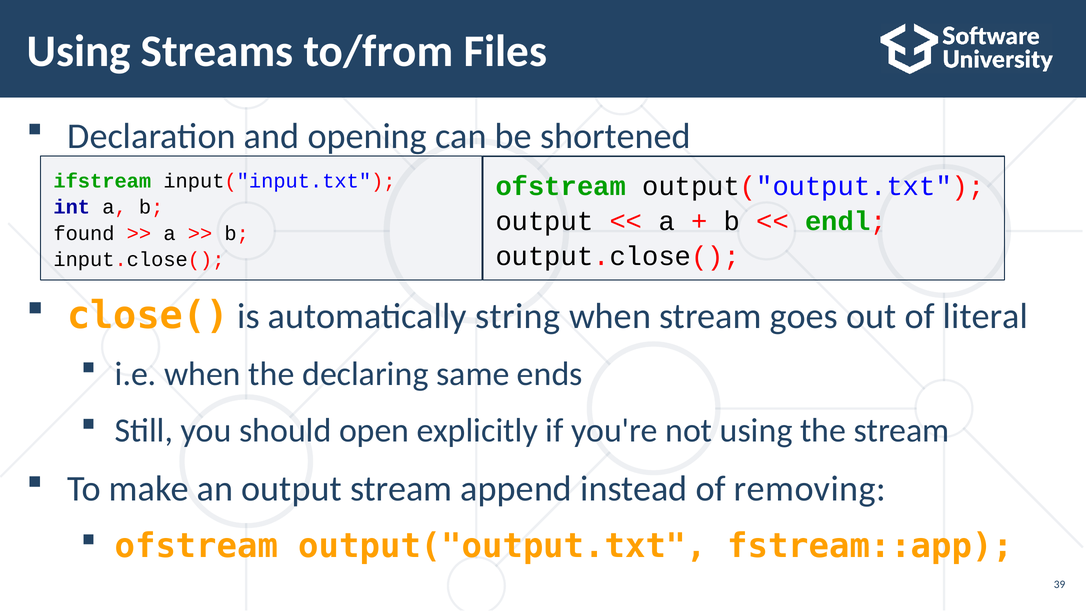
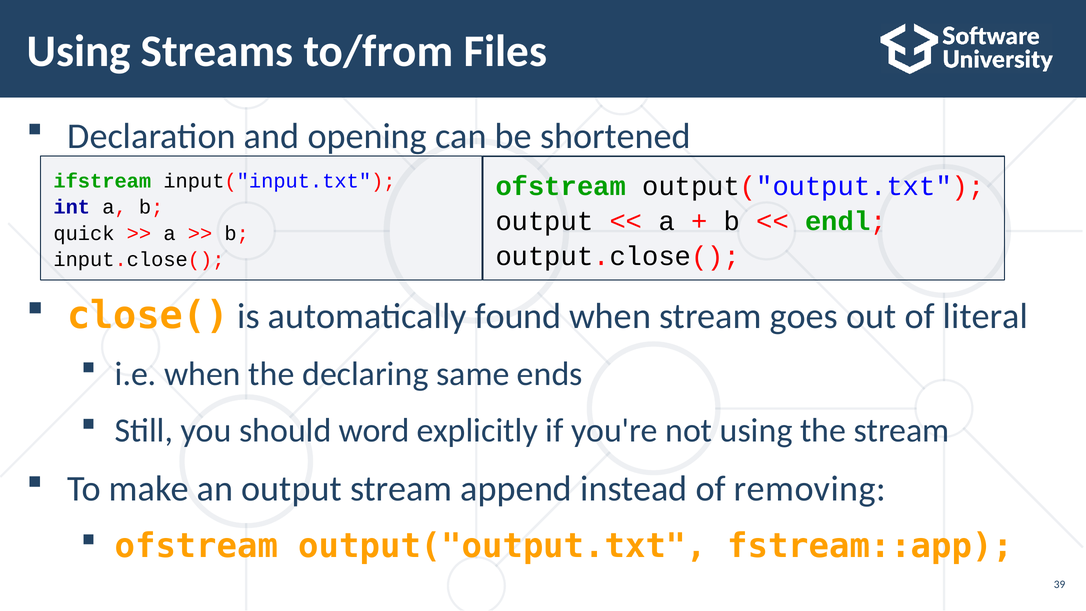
found: found -> quick (84, 233)
string: string -> found (518, 316)
open: open -> word (374, 431)
